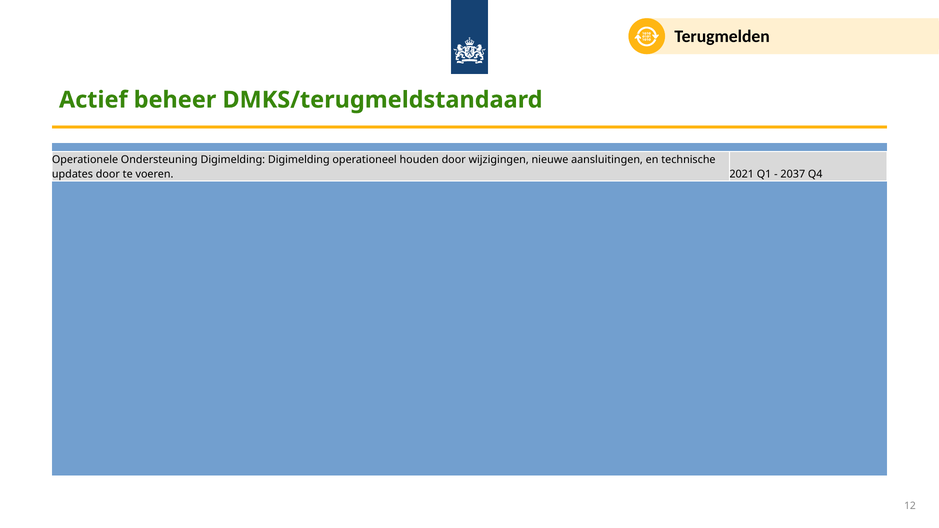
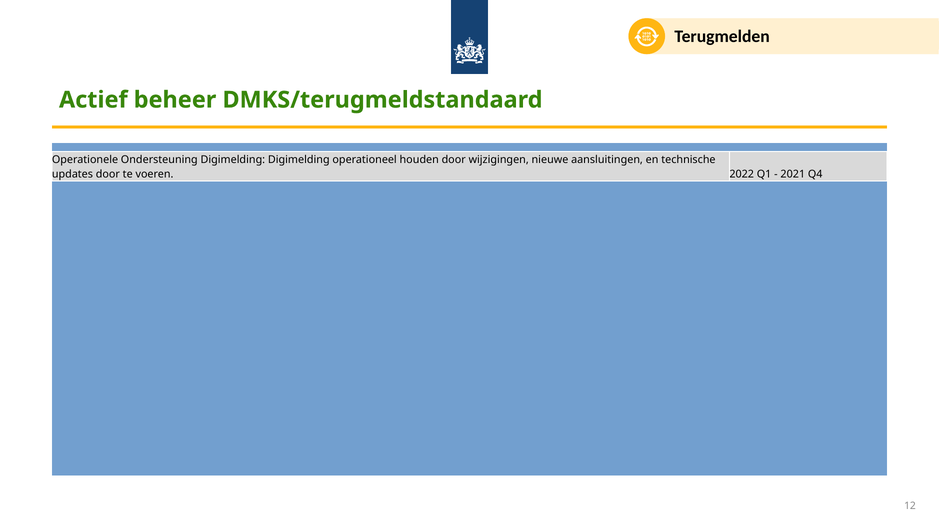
2021: 2021 -> 2022 (742, 174)
2037: 2037 -> 2021 (793, 174)
